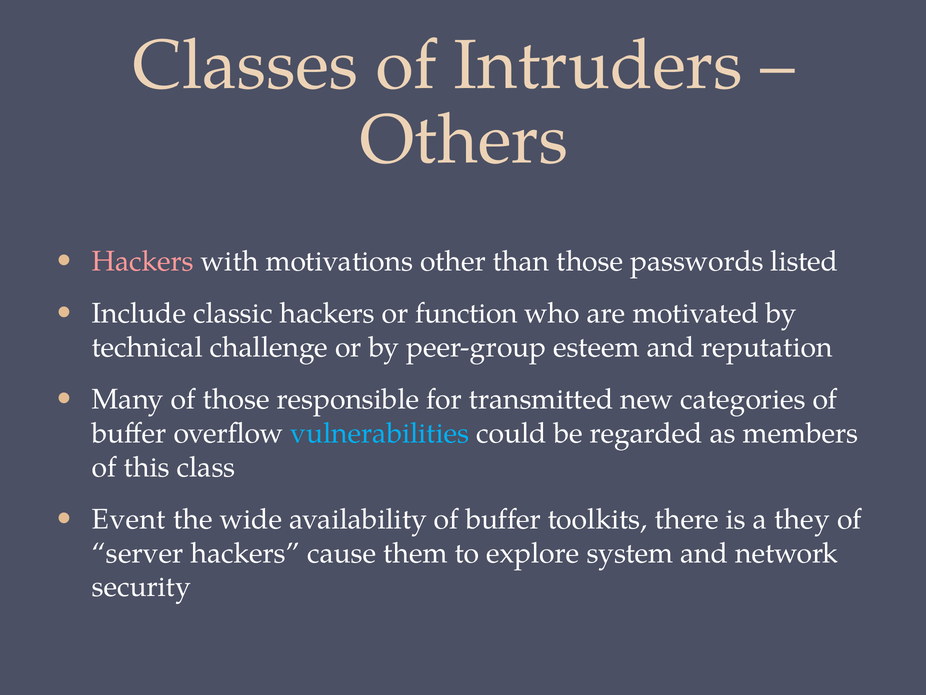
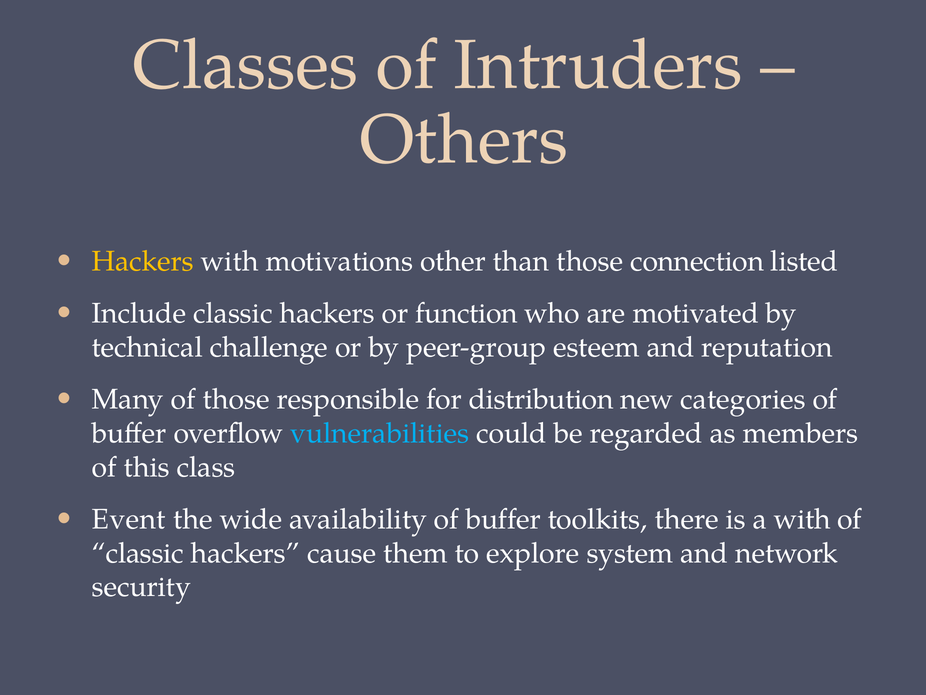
Hackers colour: pink -> yellow (143, 261)
passwords: passwords -> connection (697, 261)
transmitted: transmitted -> distribution (541, 399)
a they: they -> with (802, 519)
server: server -> classic (138, 553)
